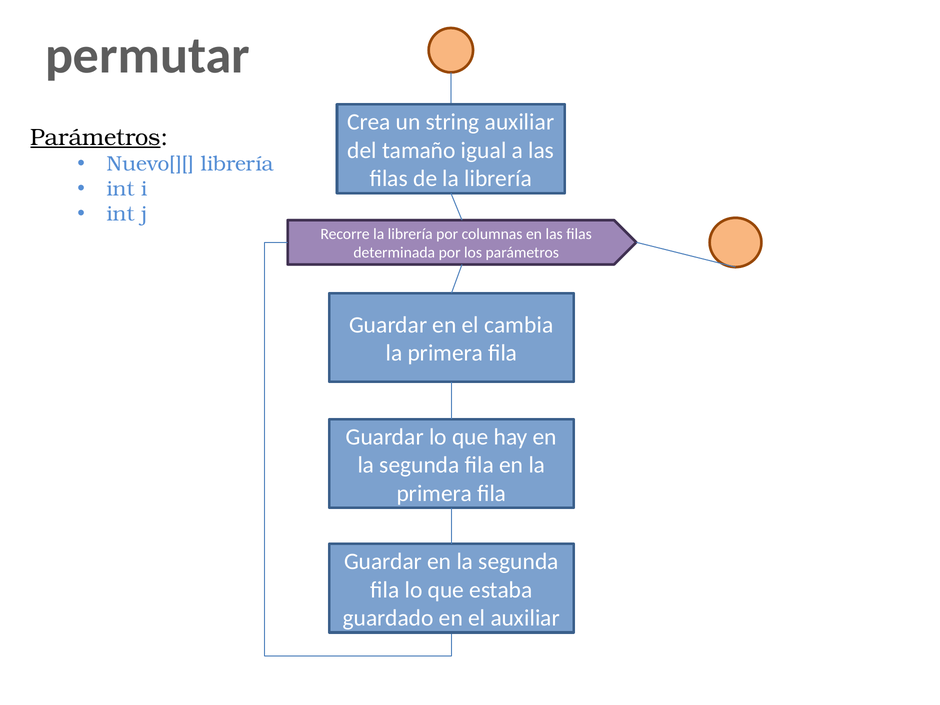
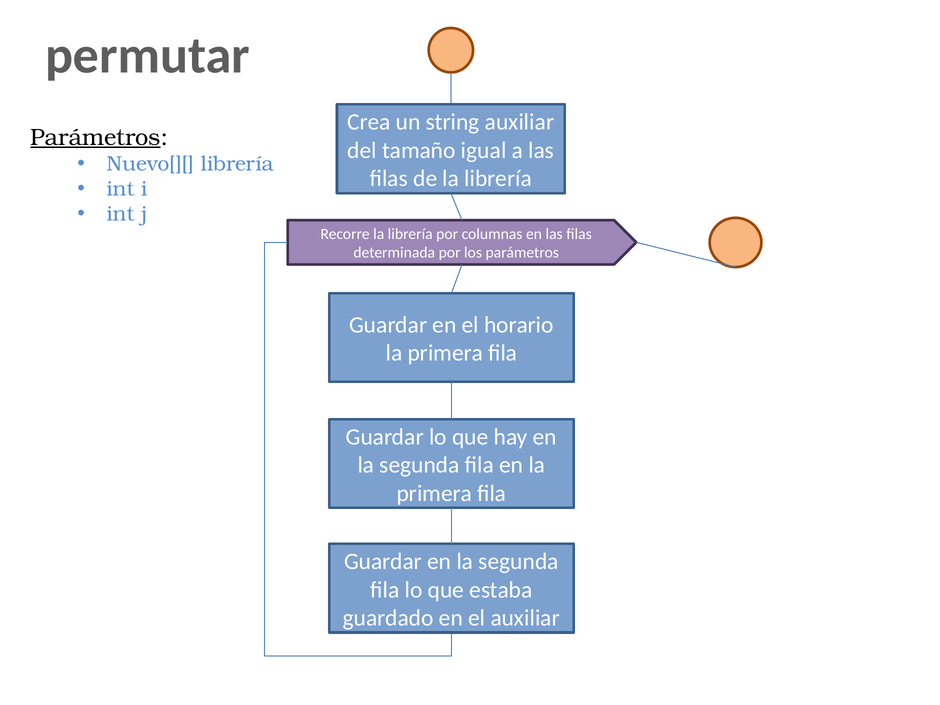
cambia: cambia -> horario (519, 325)
